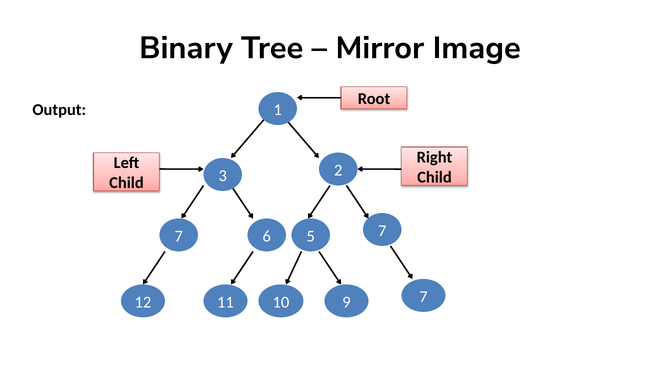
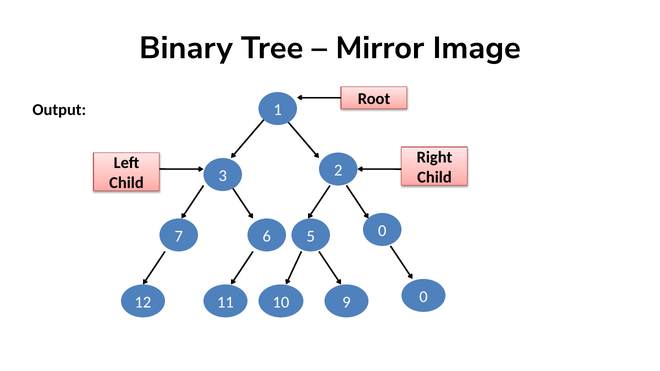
5 7: 7 -> 0 (382, 231)
9 7: 7 -> 0 (423, 297)
